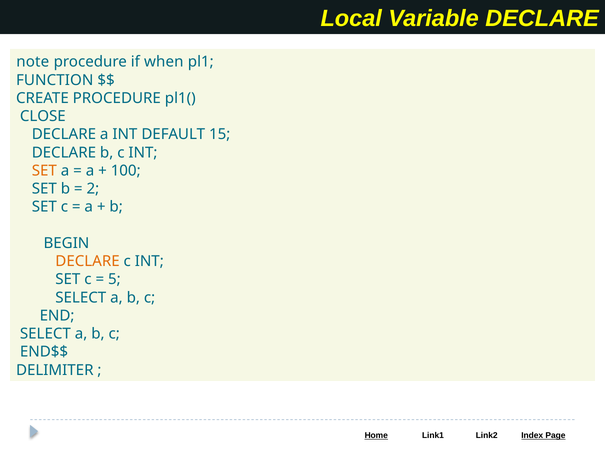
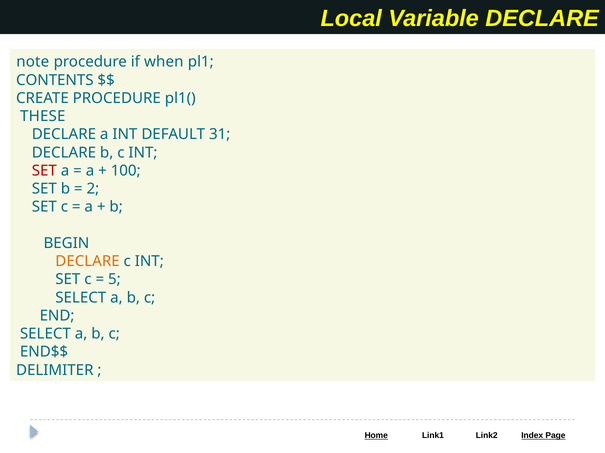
FUNCTION: FUNCTION -> CONTENTS (55, 80)
CLOSE: CLOSE -> THESE (43, 117)
15: 15 -> 31 (220, 135)
SET colour: orange -> red (44, 171)
